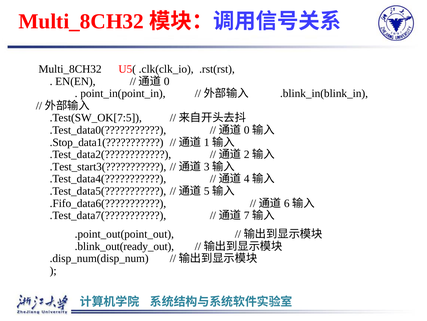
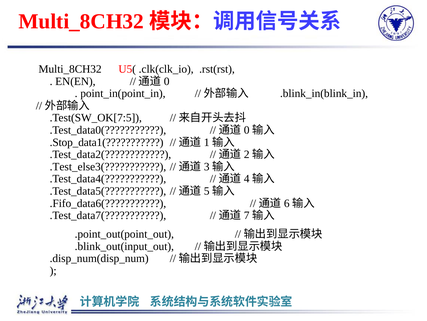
.Test_start3(: .Test_start3( -> .Test_else3( (108, 166)
.blink_out(ready_out: .blink_out(ready_out -> .blink_out(input_out (124, 246)
